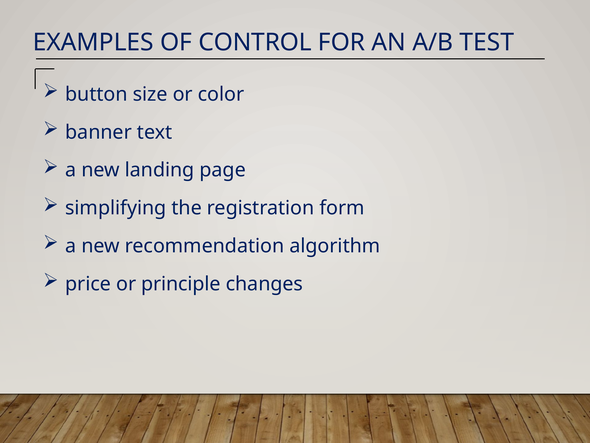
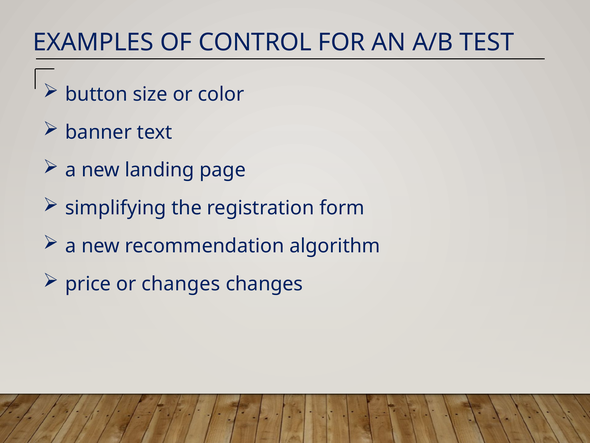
or principle: principle -> changes (181, 284)
